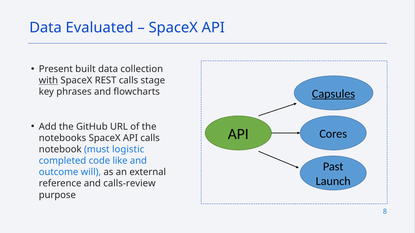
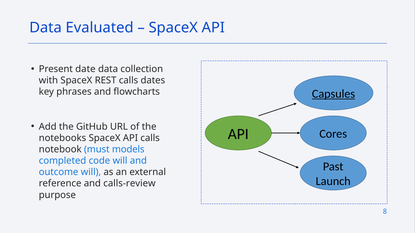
built: built -> date (85, 69)
with underline: present -> none (48, 81)
stage: stage -> dates (153, 81)
logistic: logistic -> models (128, 150)
code like: like -> will (120, 161)
